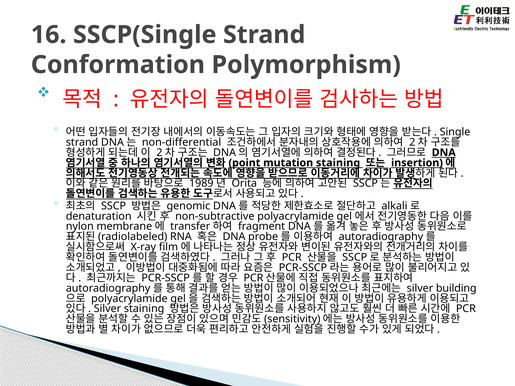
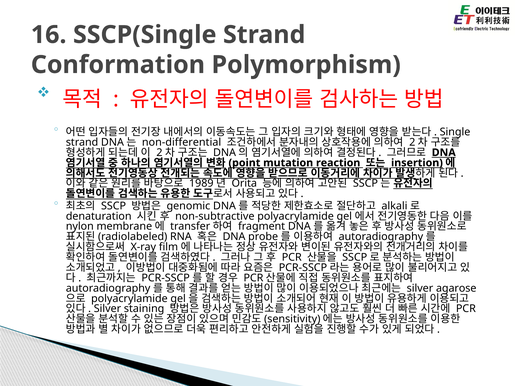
mutation staining: staining -> reaction (338, 163)
building: building -> agarose (456, 288)
